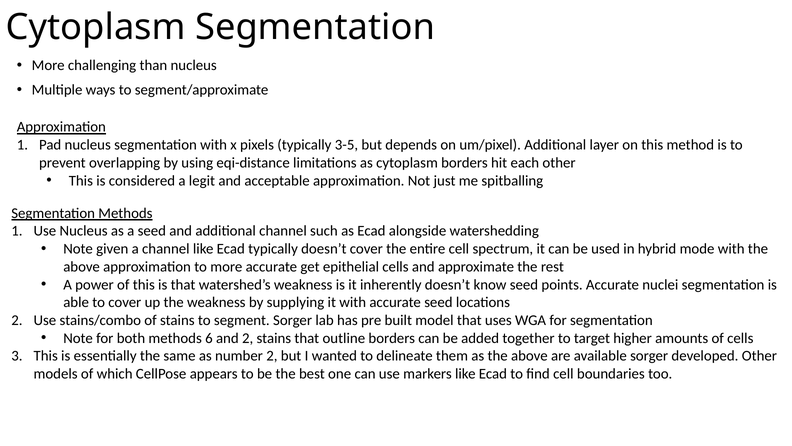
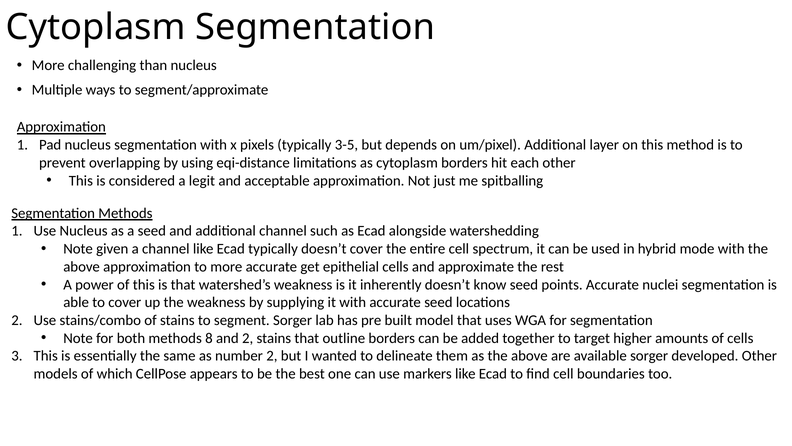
6: 6 -> 8 (209, 338)
